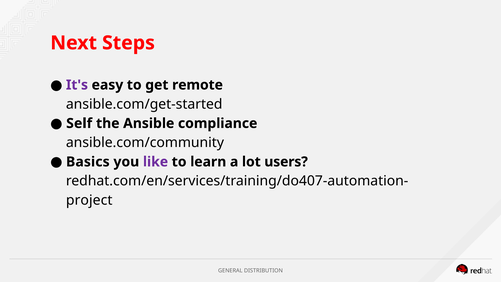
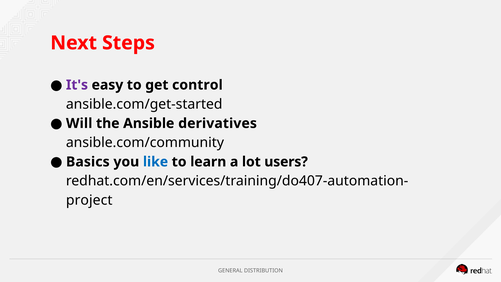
remote: remote -> control (197, 85)
Self: Self -> Will (79, 123)
compliance: compliance -> derivatives (218, 123)
like colour: purple -> blue (155, 162)
